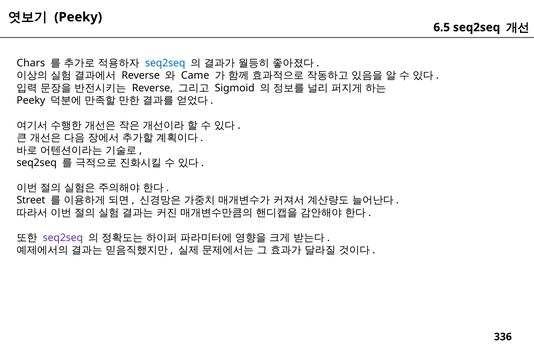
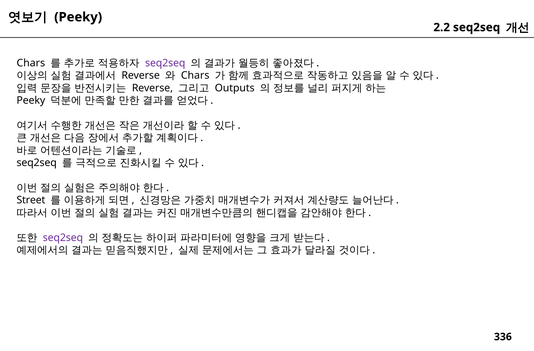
6.5: 6.5 -> 2.2 (442, 27)
seq2seq colour: blue -> purple (165, 63)
Came: Came -> Chars (195, 75)
Sigmoid: Sigmoid -> Outputs (235, 88)
